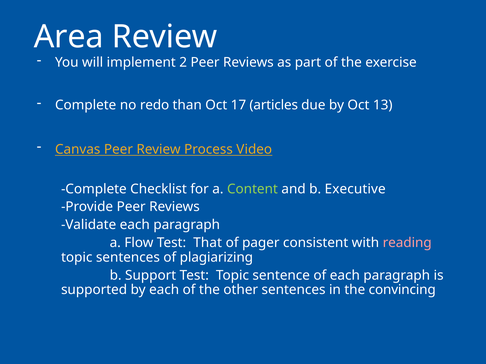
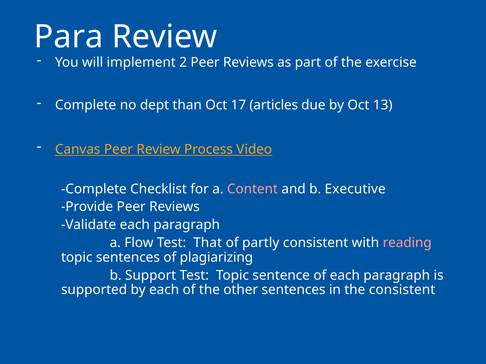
Area: Area -> Para (69, 37)
redo: redo -> dept (154, 105)
Content colour: light green -> pink (252, 189)
pager: pager -> partly (261, 243)
the convincing: convincing -> consistent (402, 290)
